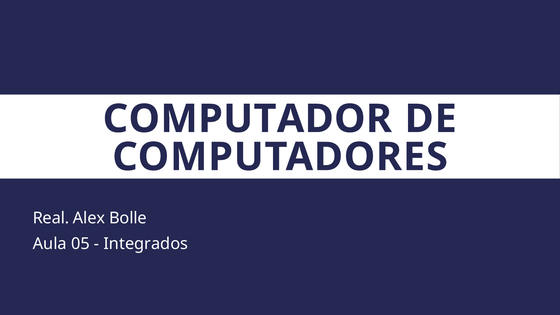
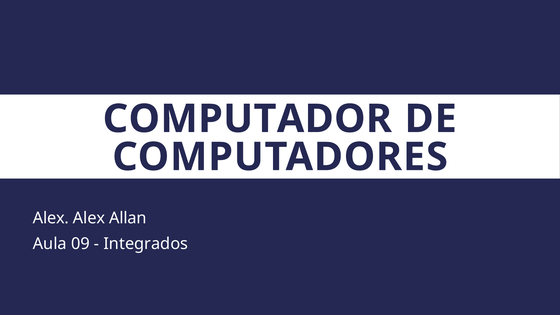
Real: Real -> Alex (51, 218)
Bolle: Bolle -> Allan (128, 218)
05: 05 -> 09 (80, 244)
